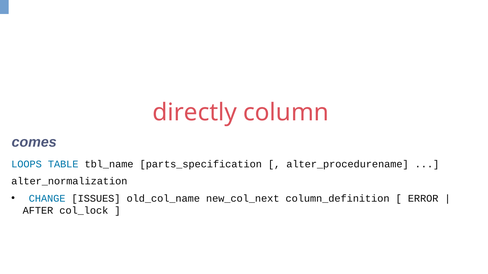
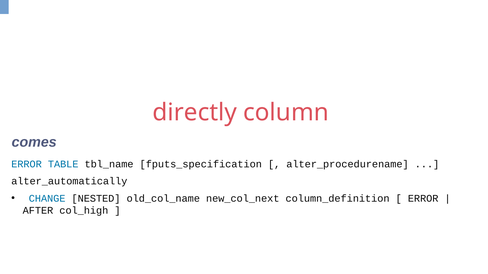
LOOPS: LOOPS -> ERROR (27, 165)
parts_specification: parts_specification -> fputs_specification (201, 165)
alter_normalization: alter_normalization -> alter_automatically (69, 182)
ISSUES: ISSUES -> NESTED (96, 199)
col_lock: col_lock -> col_high (84, 211)
